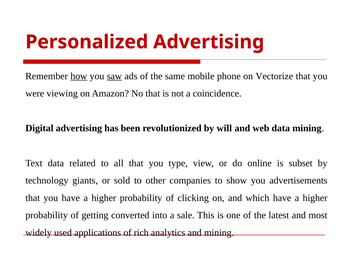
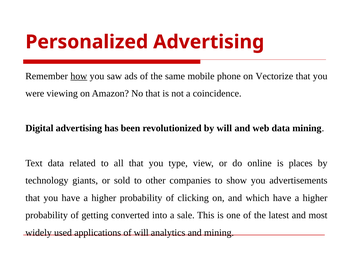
saw underline: present -> none (114, 76)
subset: subset -> places (301, 163)
of rich: rich -> will (141, 233)
